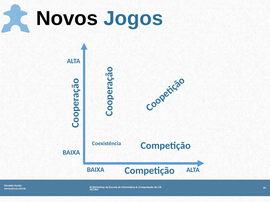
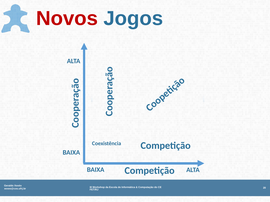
Novos colour: black -> red (67, 18)
